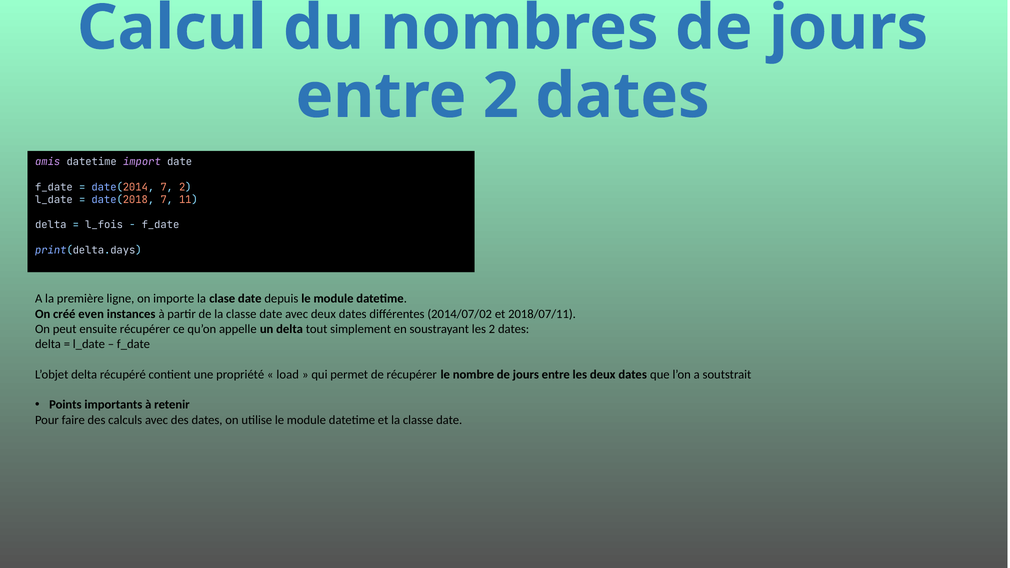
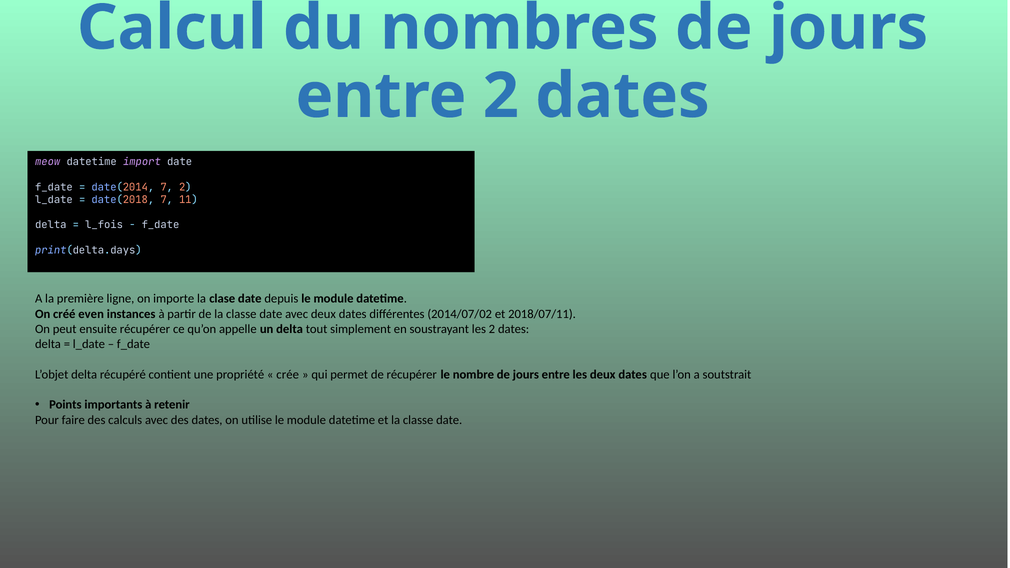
amis: amis -> meow (48, 162)
load: load -> crée (288, 375)
